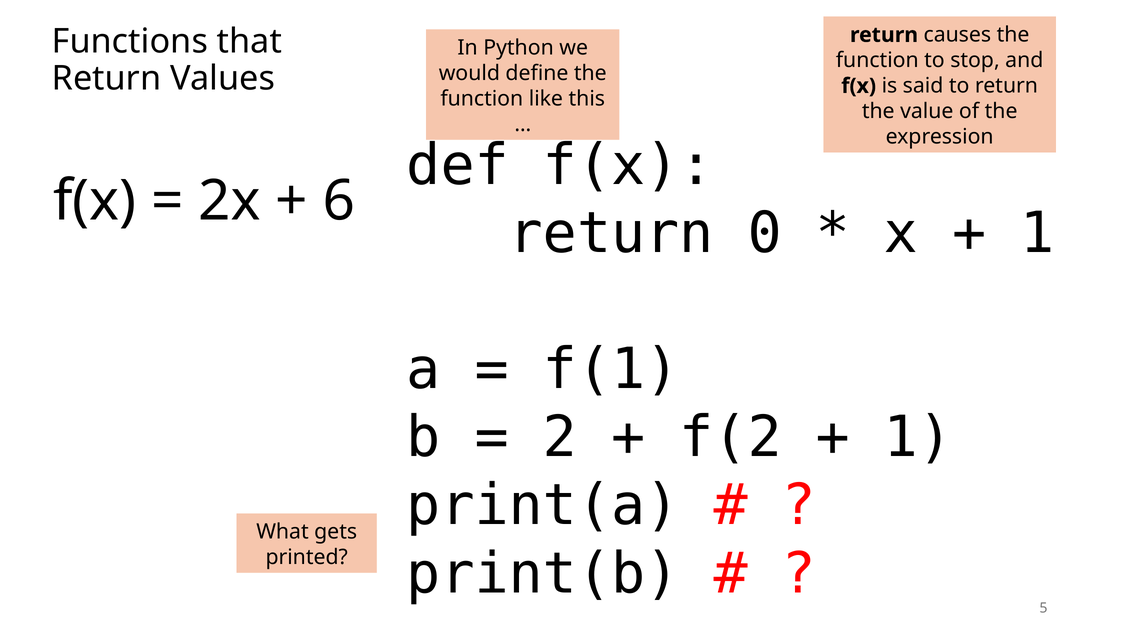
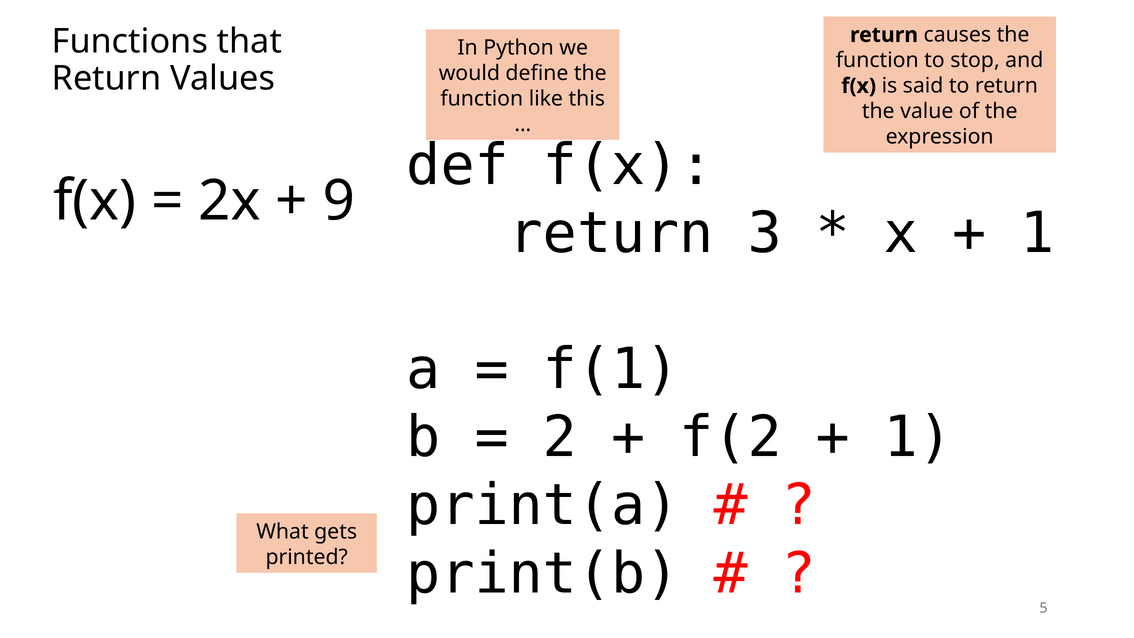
6: 6 -> 9 (339, 201)
0: 0 -> 3 (765, 234)
